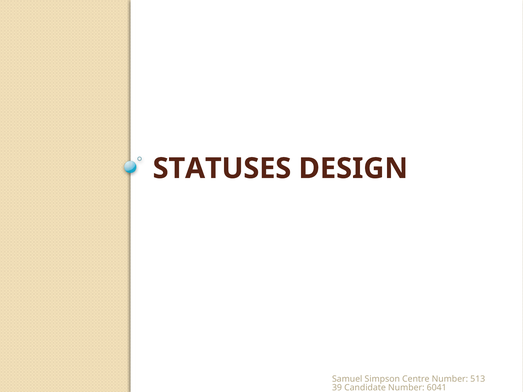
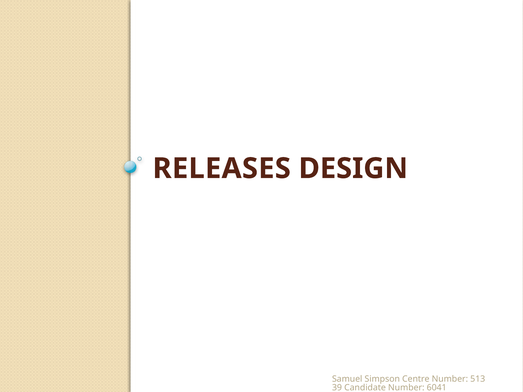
STATUSES: STATUSES -> RELEASES (222, 169)
